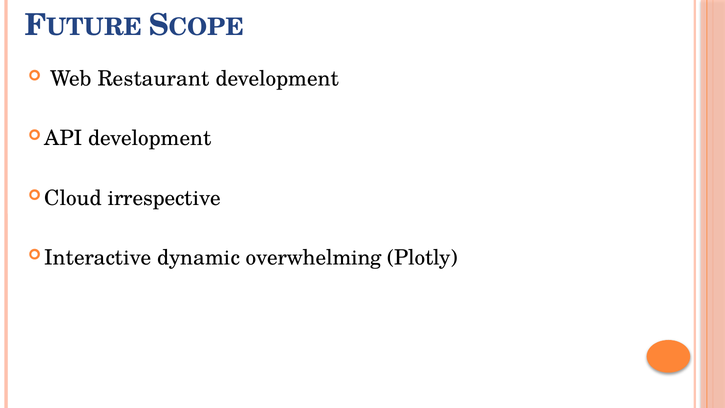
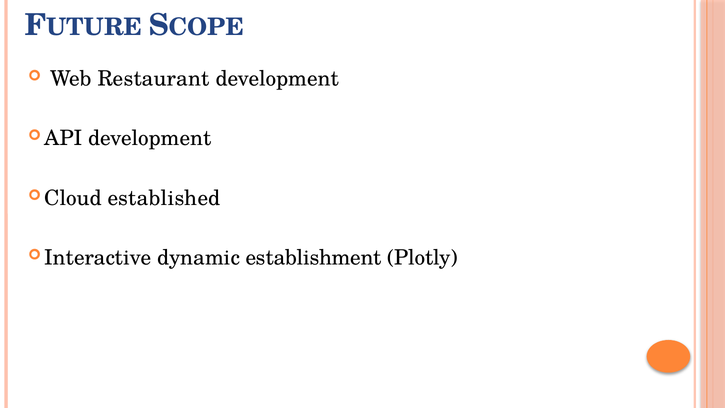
irrespective: irrespective -> established (164, 198)
overwhelming: overwhelming -> establishment (314, 258)
